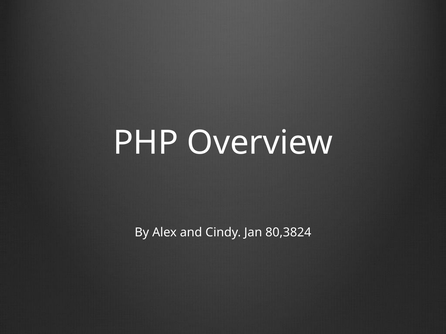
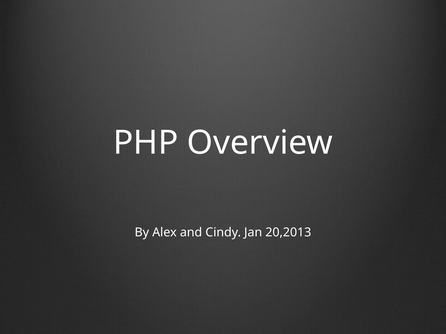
80,3824: 80,3824 -> 20,2013 (288, 233)
